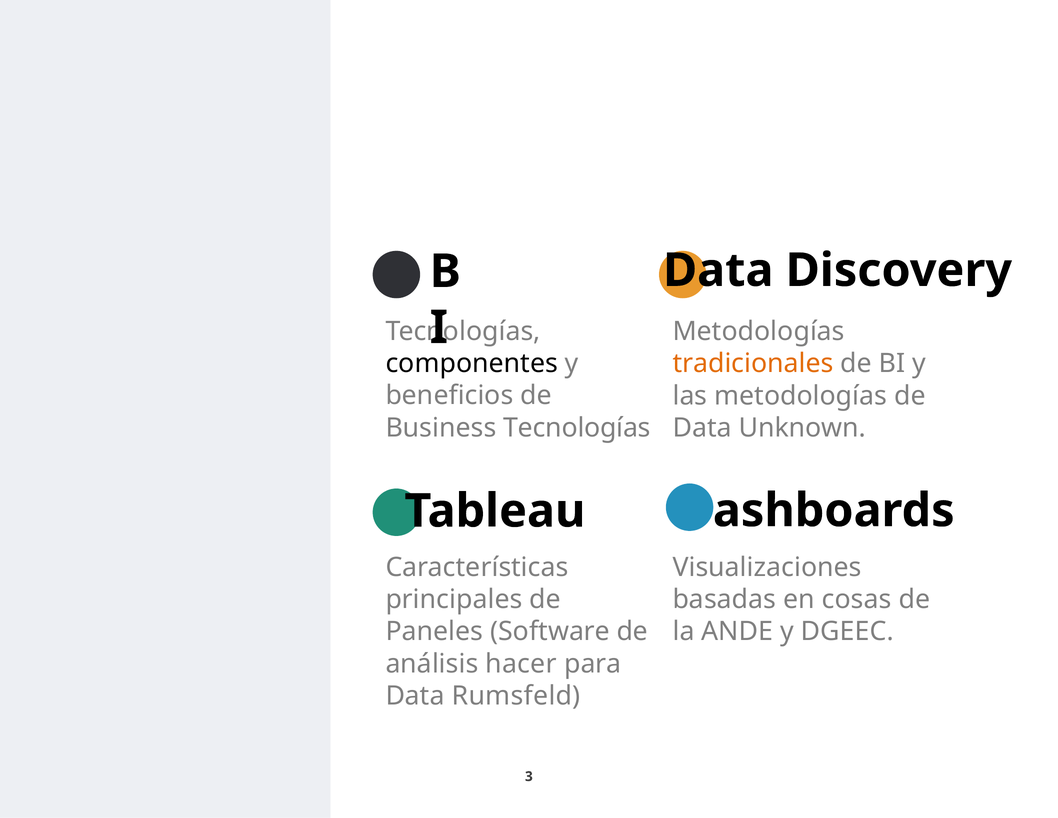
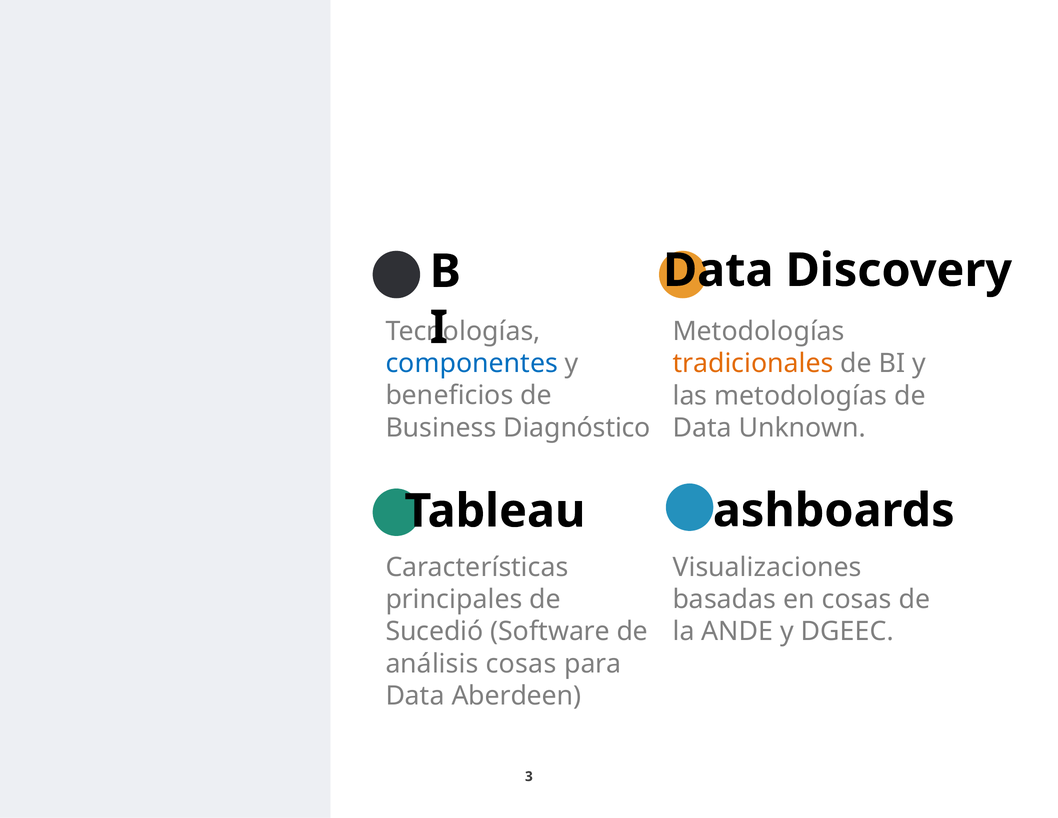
componentes colour: black -> blue (472, 363)
Business Tecnologías: Tecnologías -> Diagnóstico (577, 428)
Paneles: Paneles -> Sucedió (434, 631)
análisis hacer: hacer -> cosas (521, 663)
Rumsfeld: Rumsfeld -> Aberdeen (516, 695)
